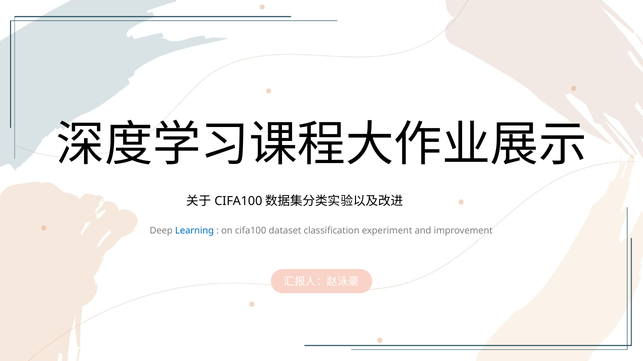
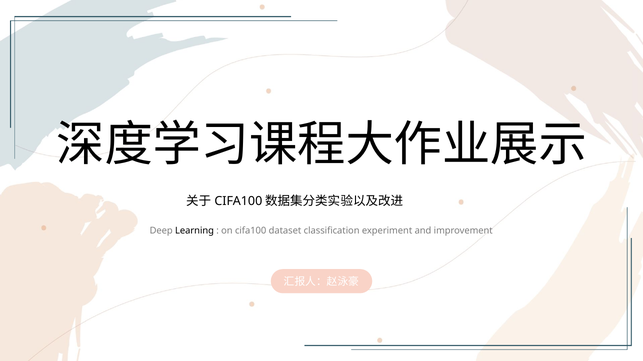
Learning colour: blue -> black (194, 231)
